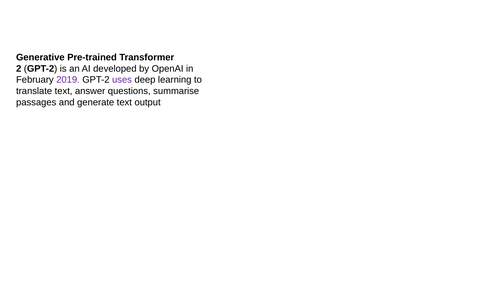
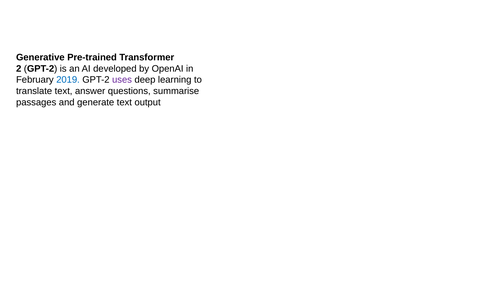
2019 colour: purple -> blue (68, 80)
